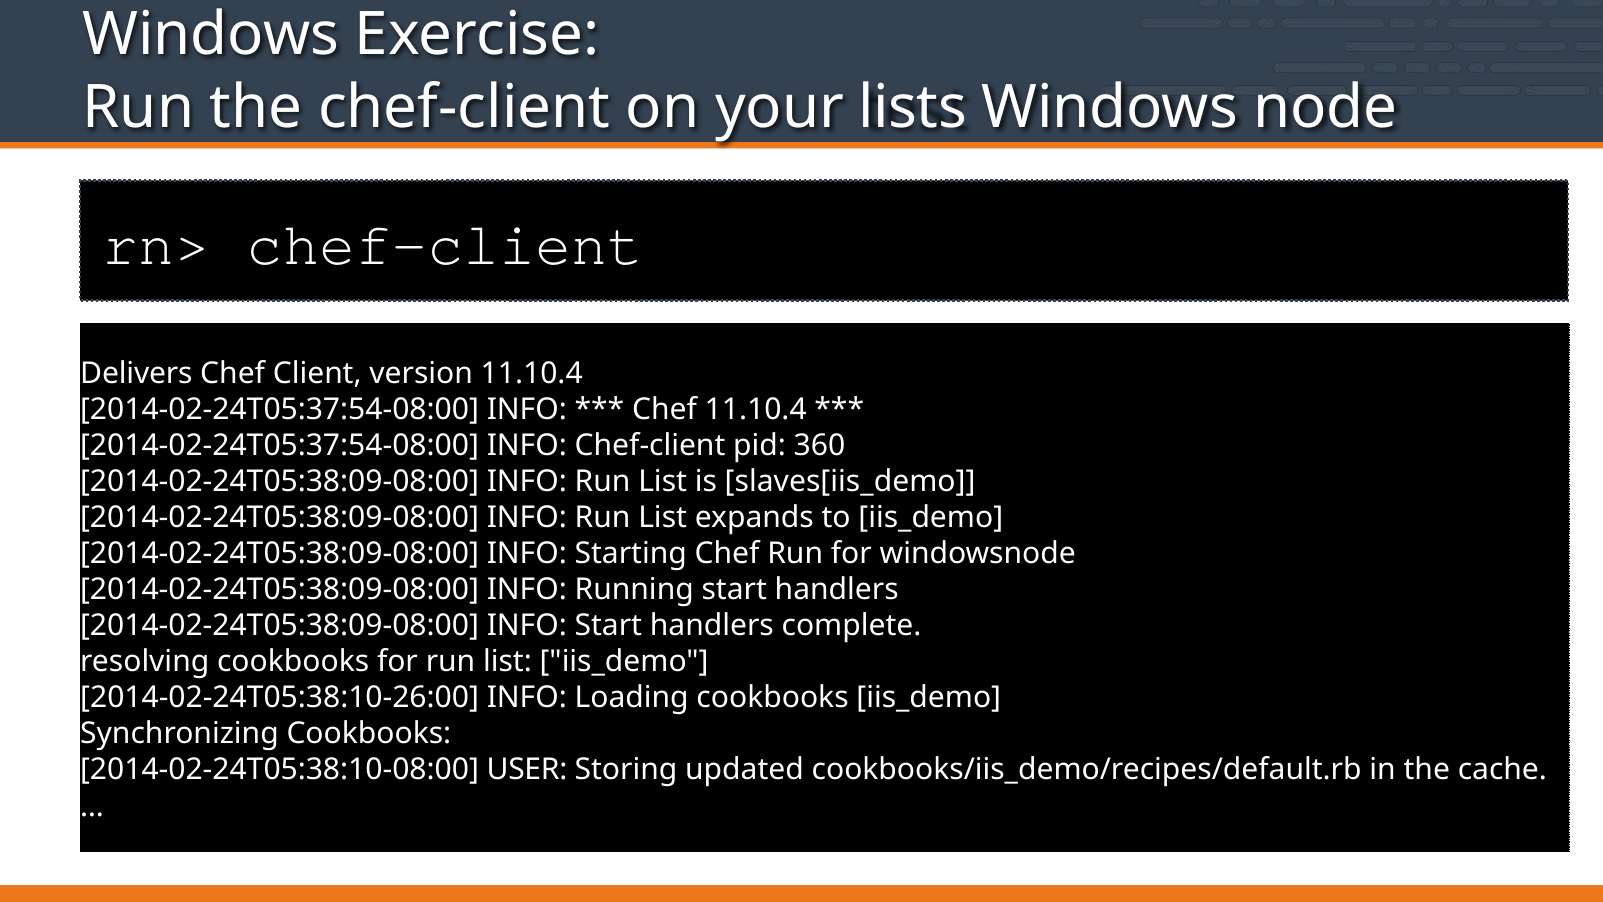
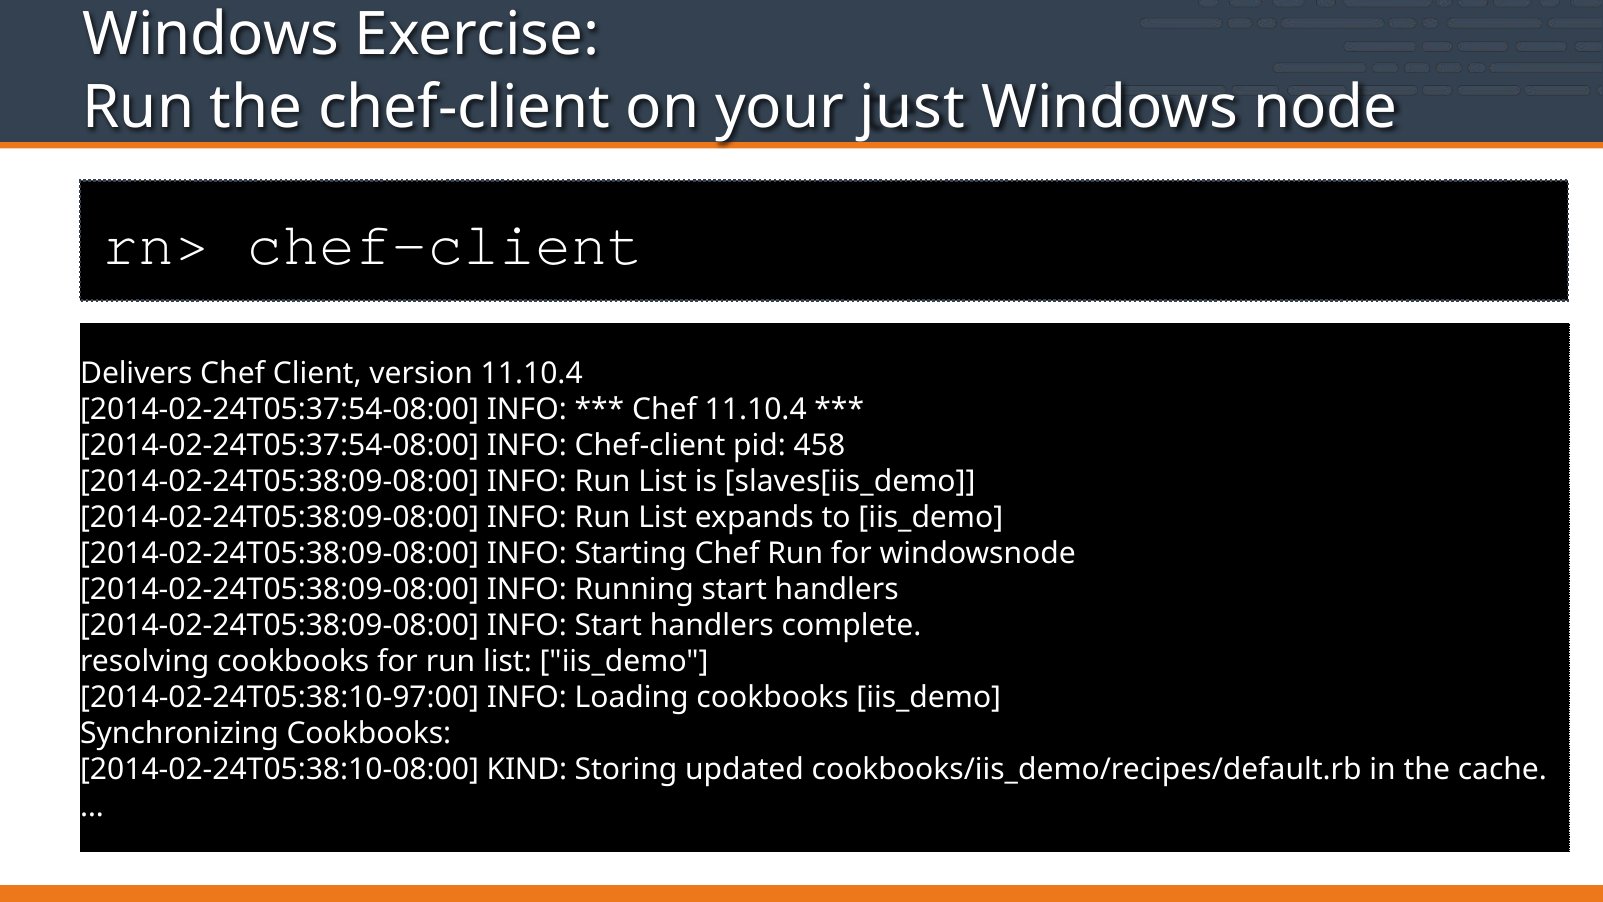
lists: lists -> just (912, 107)
360: 360 -> 458 (820, 445)
2014-02-24T05:38:10-26:00: 2014-02-24T05:38:10-26:00 -> 2014-02-24T05:38:10-97:00 (280, 698)
USER: USER -> KIND (527, 770)
